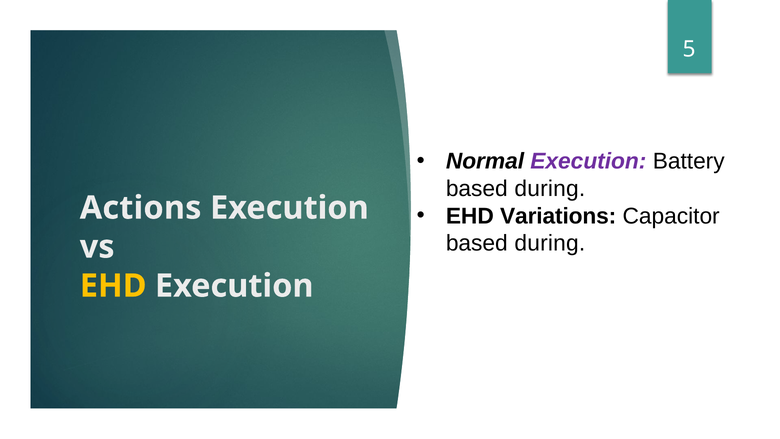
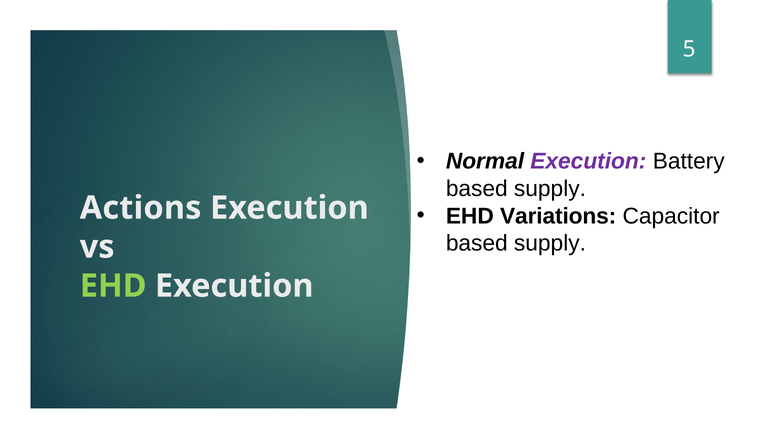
during: during -> supply (550, 189)
during: during -> supply (550, 243)
EHD colour: yellow -> light green (113, 286)
